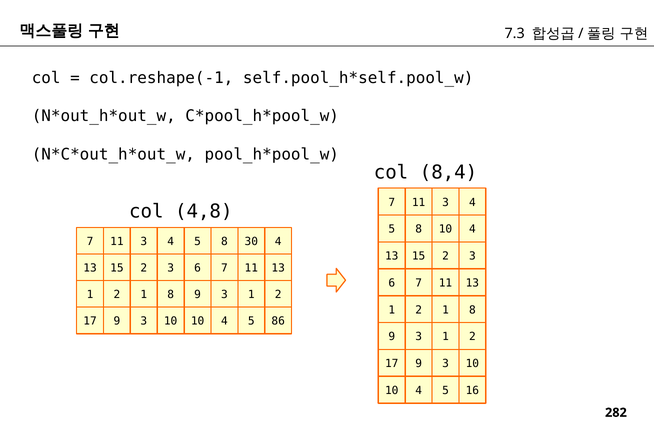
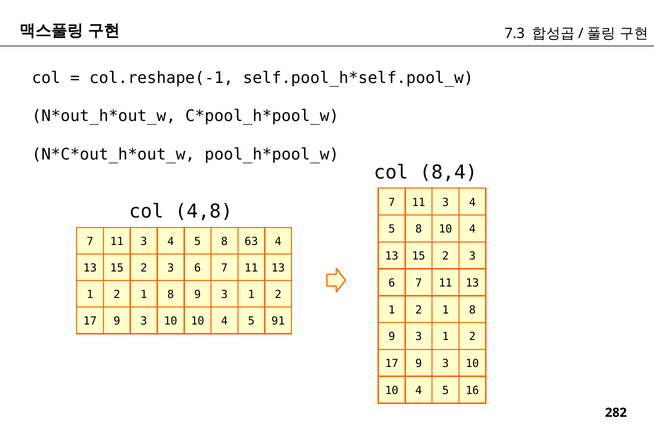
30: 30 -> 63 (251, 242)
86: 86 -> 91 (278, 321)
